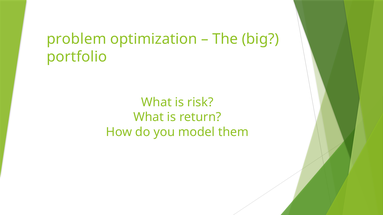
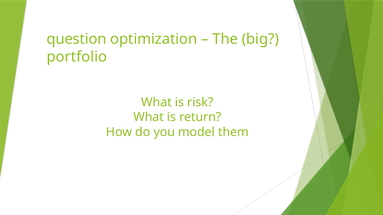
problem: problem -> question (77, 39)
